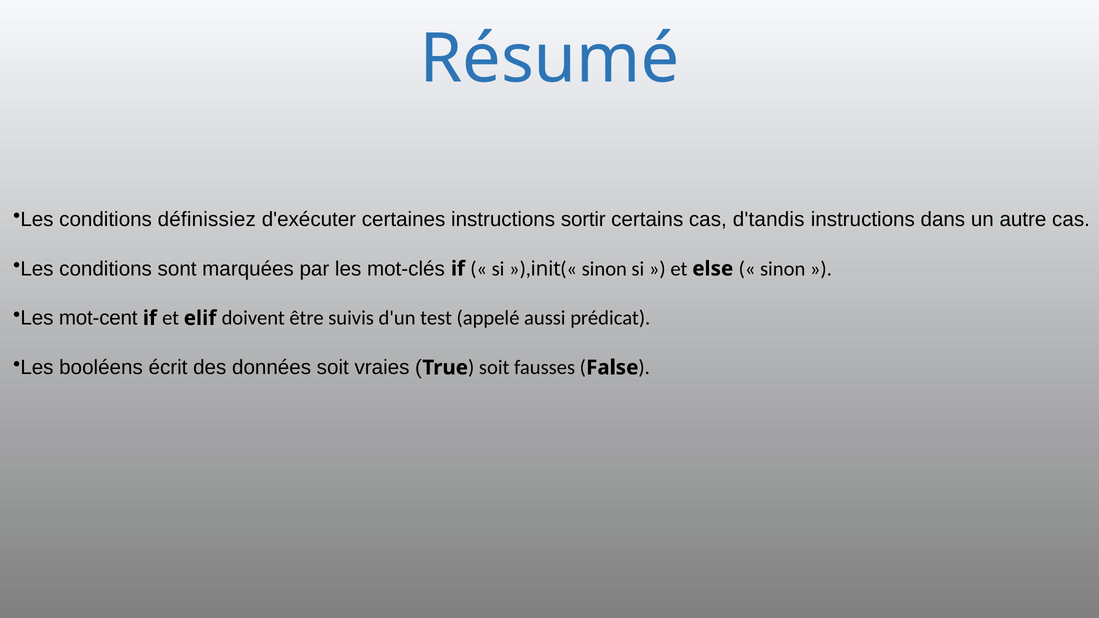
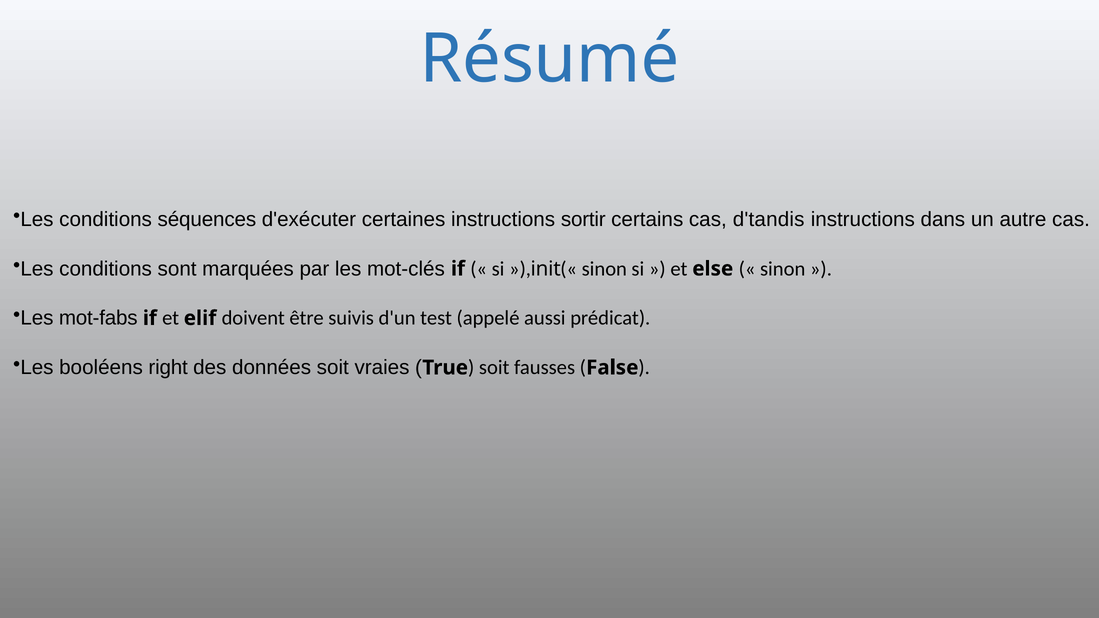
définissiez: définissiez -> séquences (207, 219)
mot-cent: mot-cent -> mot-fabs (98, 318)
écrit: écrit -> right (168, 368)
